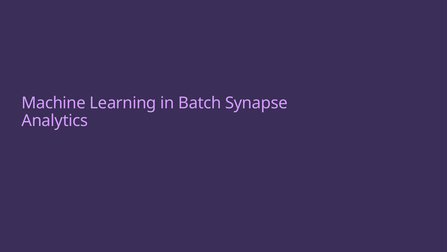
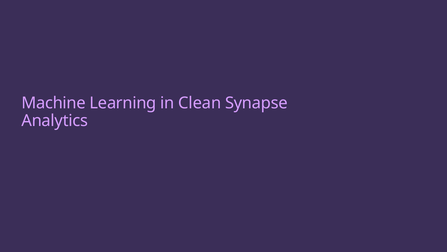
Batch: Batch -> Clean (200, 103)
